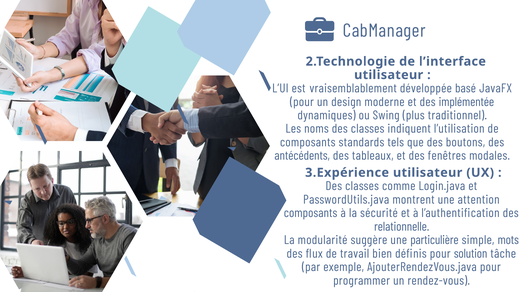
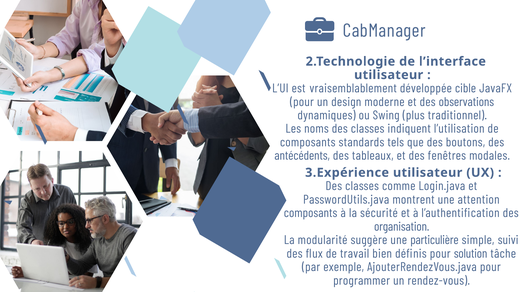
basé: basé -> cible (466, 89)
implémentée: implémentée -> observations (466, 102)
relationnelle: relationnelle -> organisation (402, 227)
mots: mots -> suivi (508, 241)
